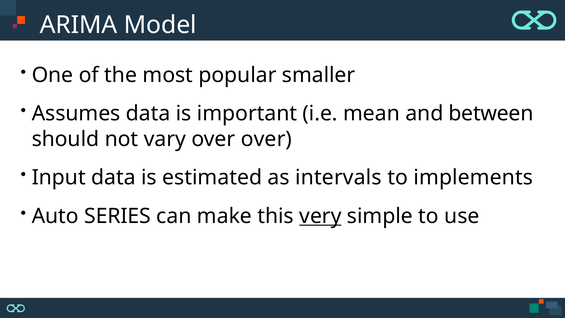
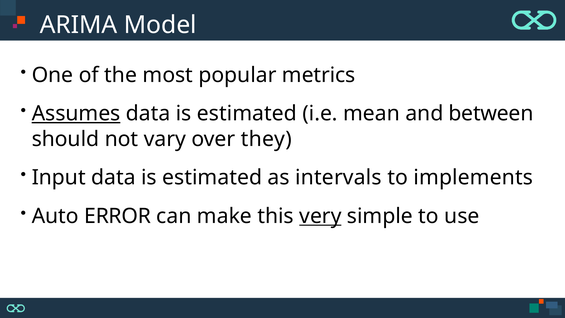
smaller: smaller -> metrics (319, 75)
Assumes underline: none -> present (76, 114)
important: important -> estimated (247, 114)
over over: over -> they (266, 139)
SERIES: SERIES -> ERROR (118, 216)
